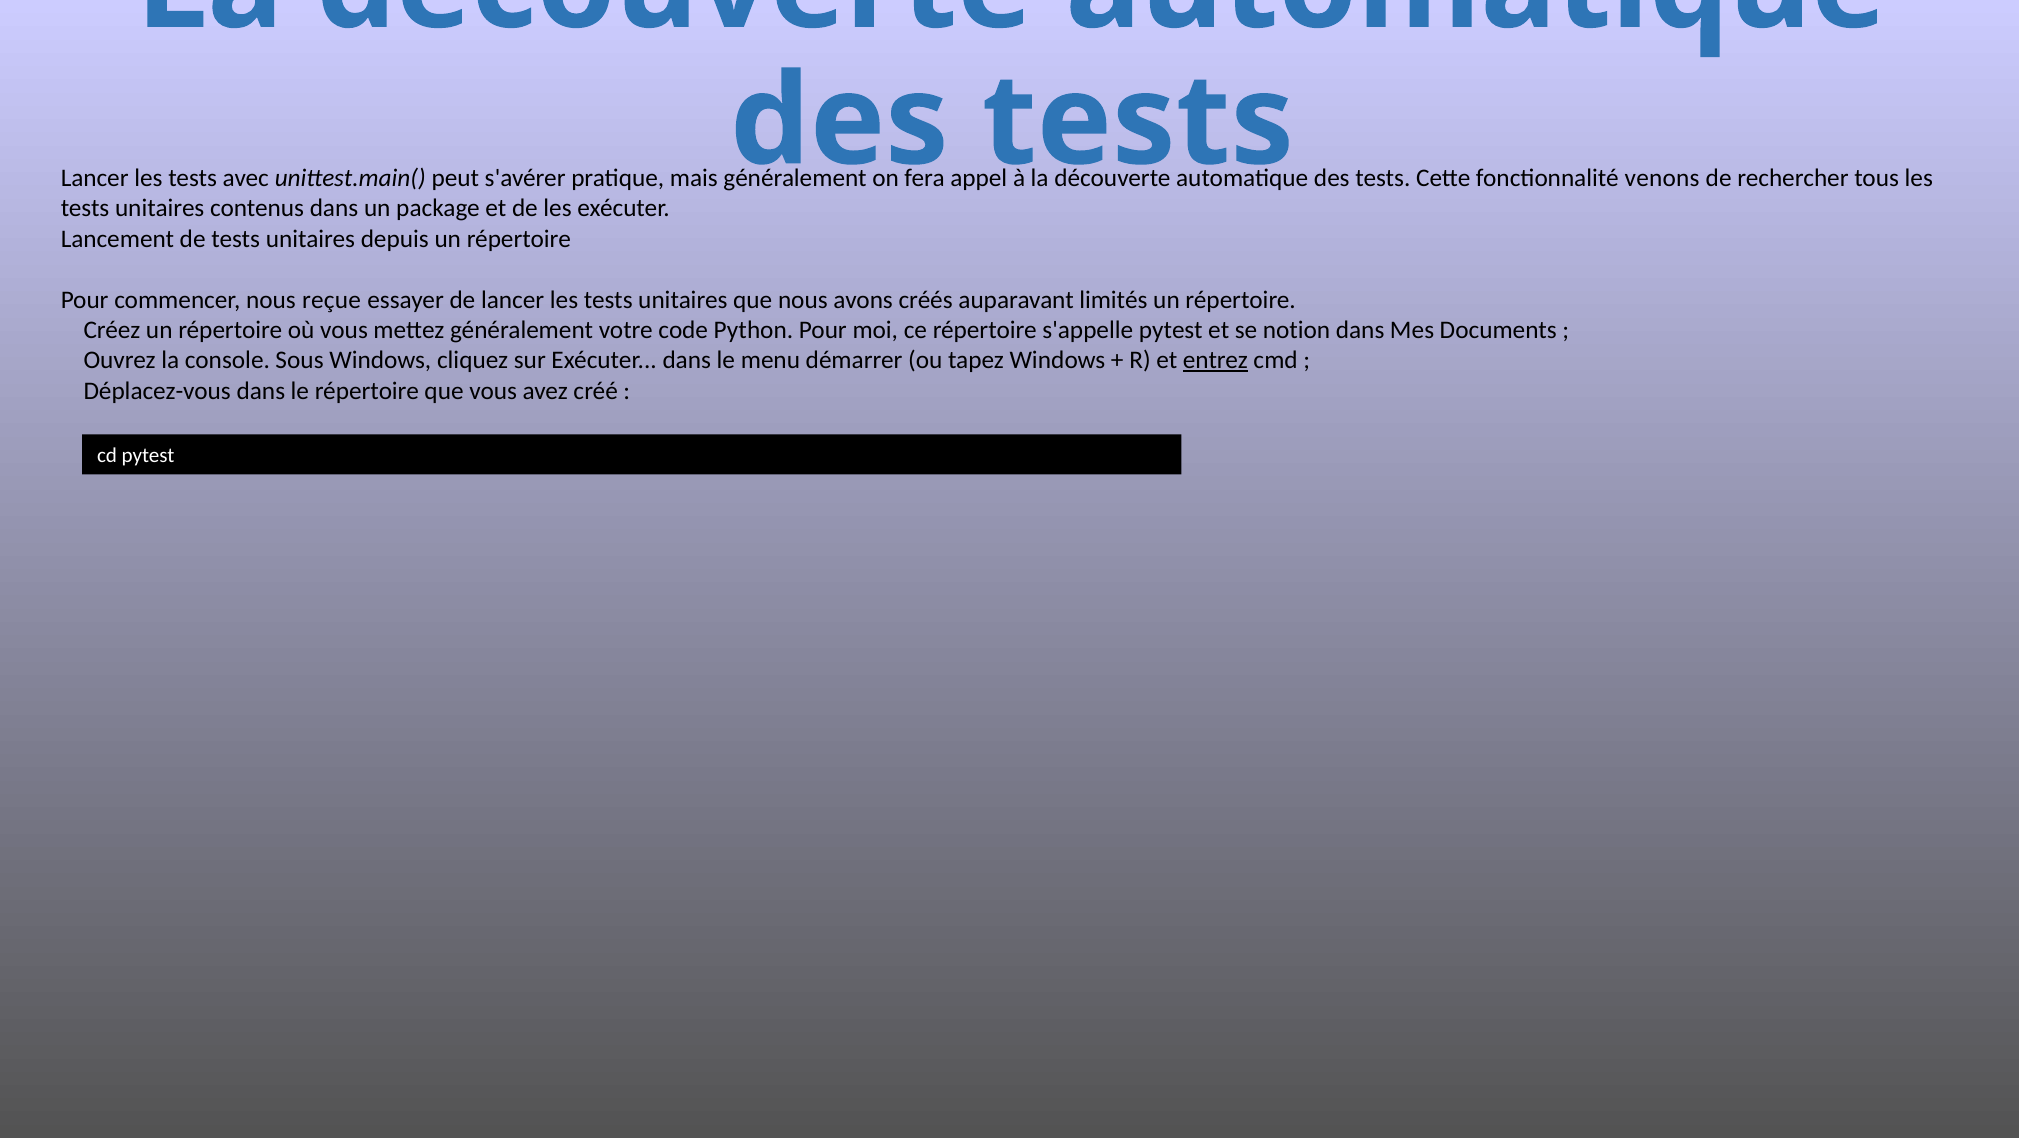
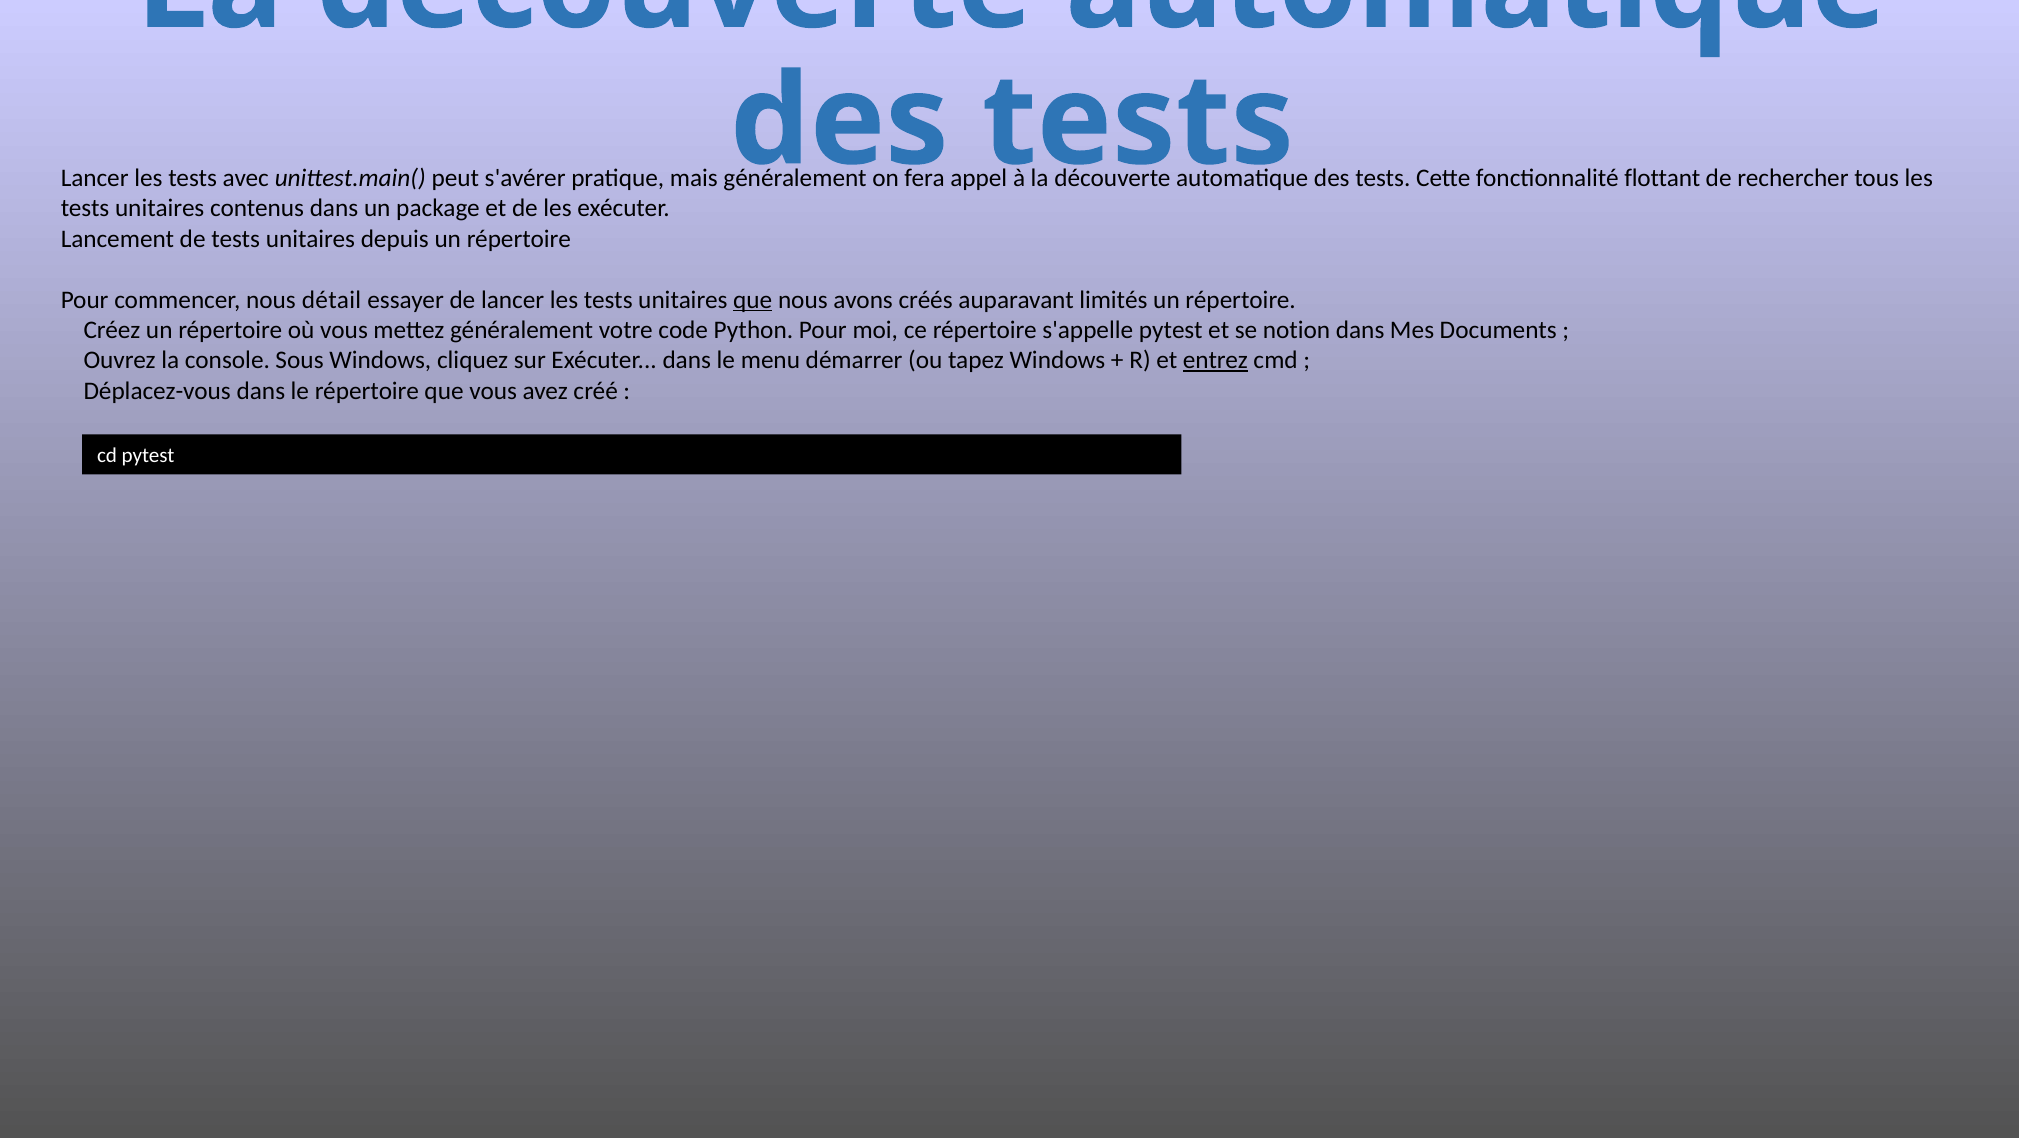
venons: venons -> flottant (1662, 178)
reçue: reçue -> détail (332, 300)
que underline: none -> present (753, 300)
